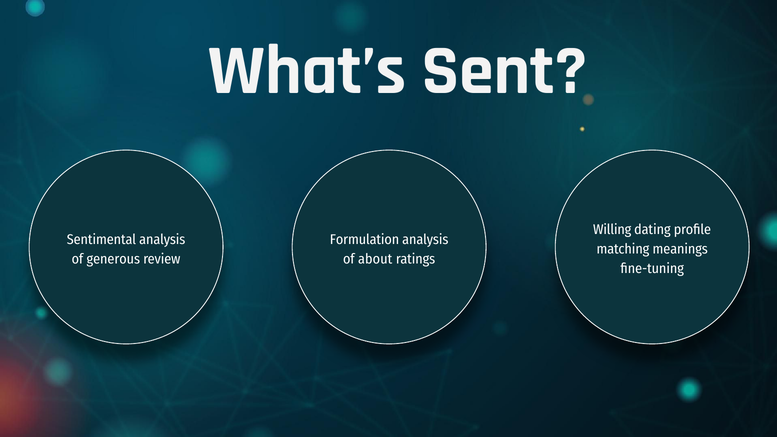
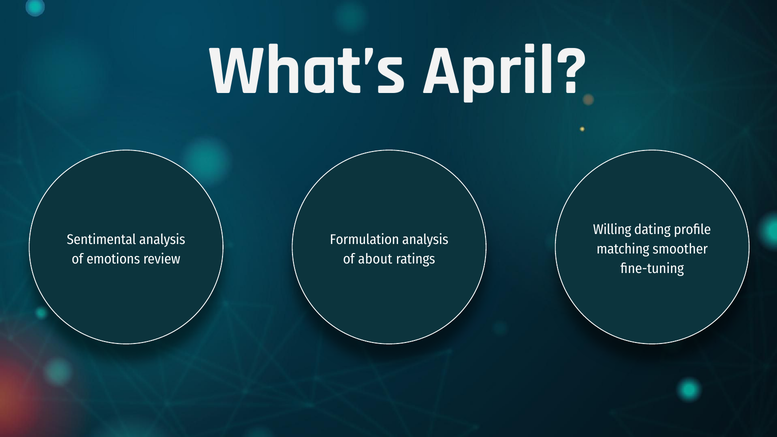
Sent: Sent -> April (505, 70)
meanings: meanings -> smoother (680, 249)
generous: generous -> emotions (113, 259)
